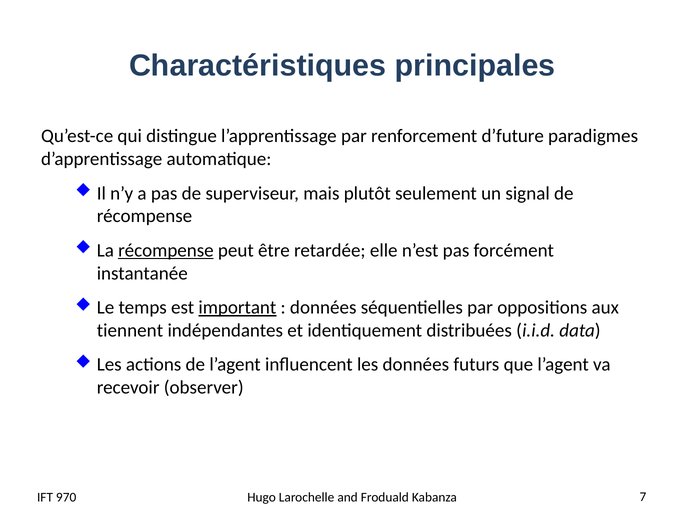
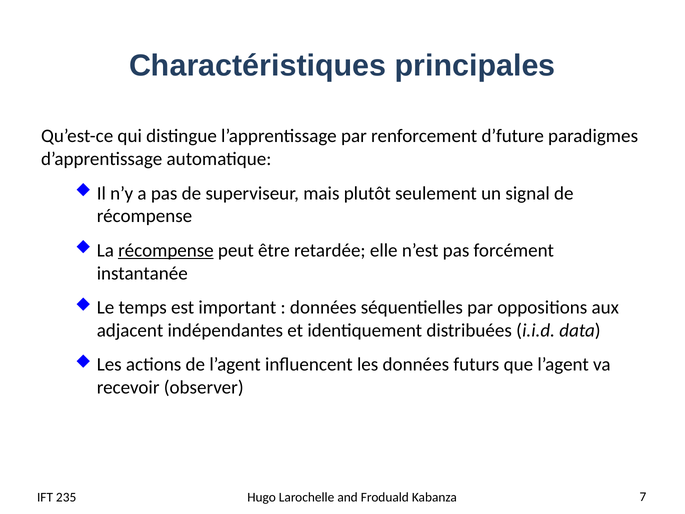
important underline: present -> none (237, 307)
tiennent: tiennent -> adjacent (130, 330)
970: 970 -> 235 (66, 497)
